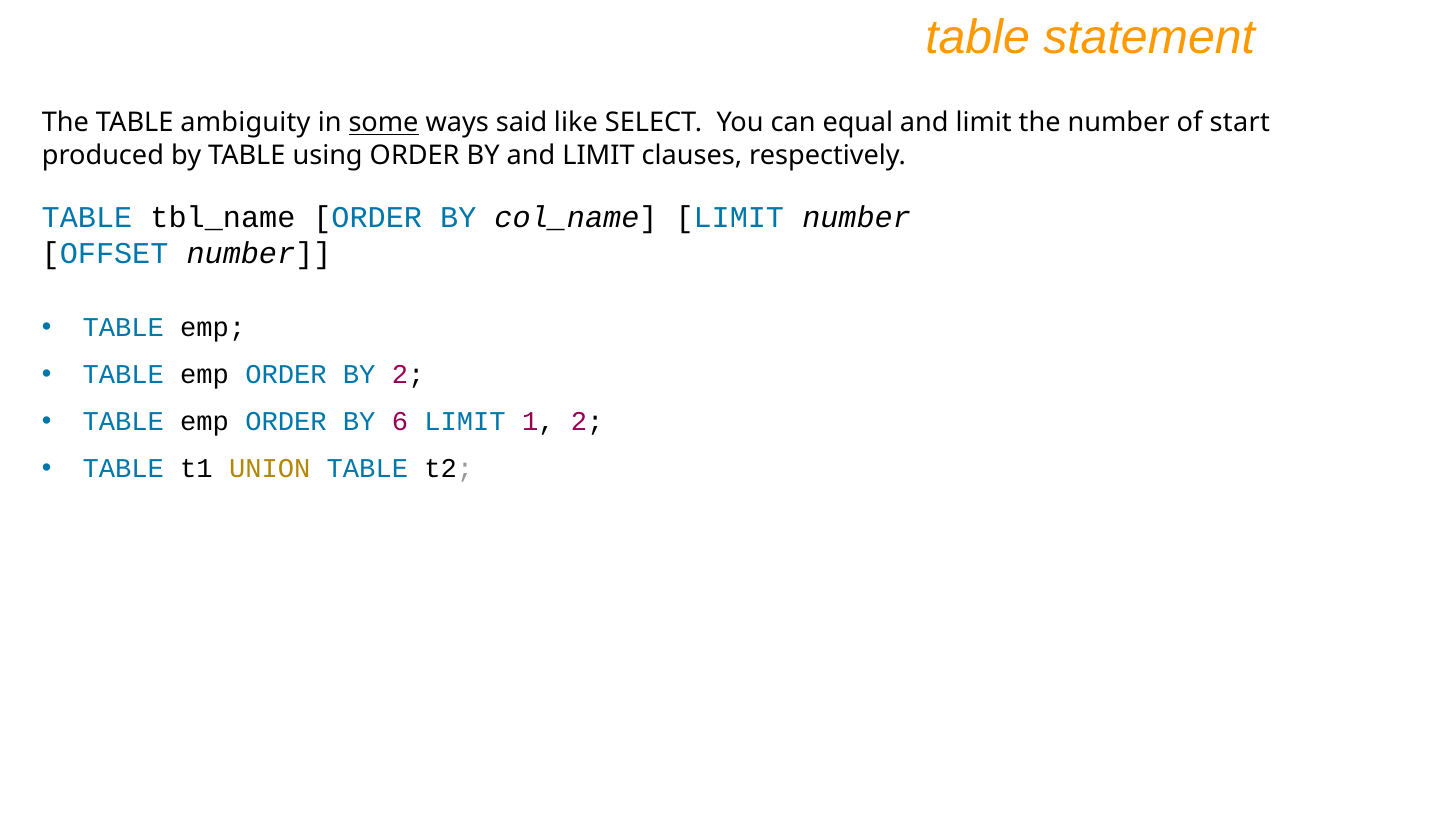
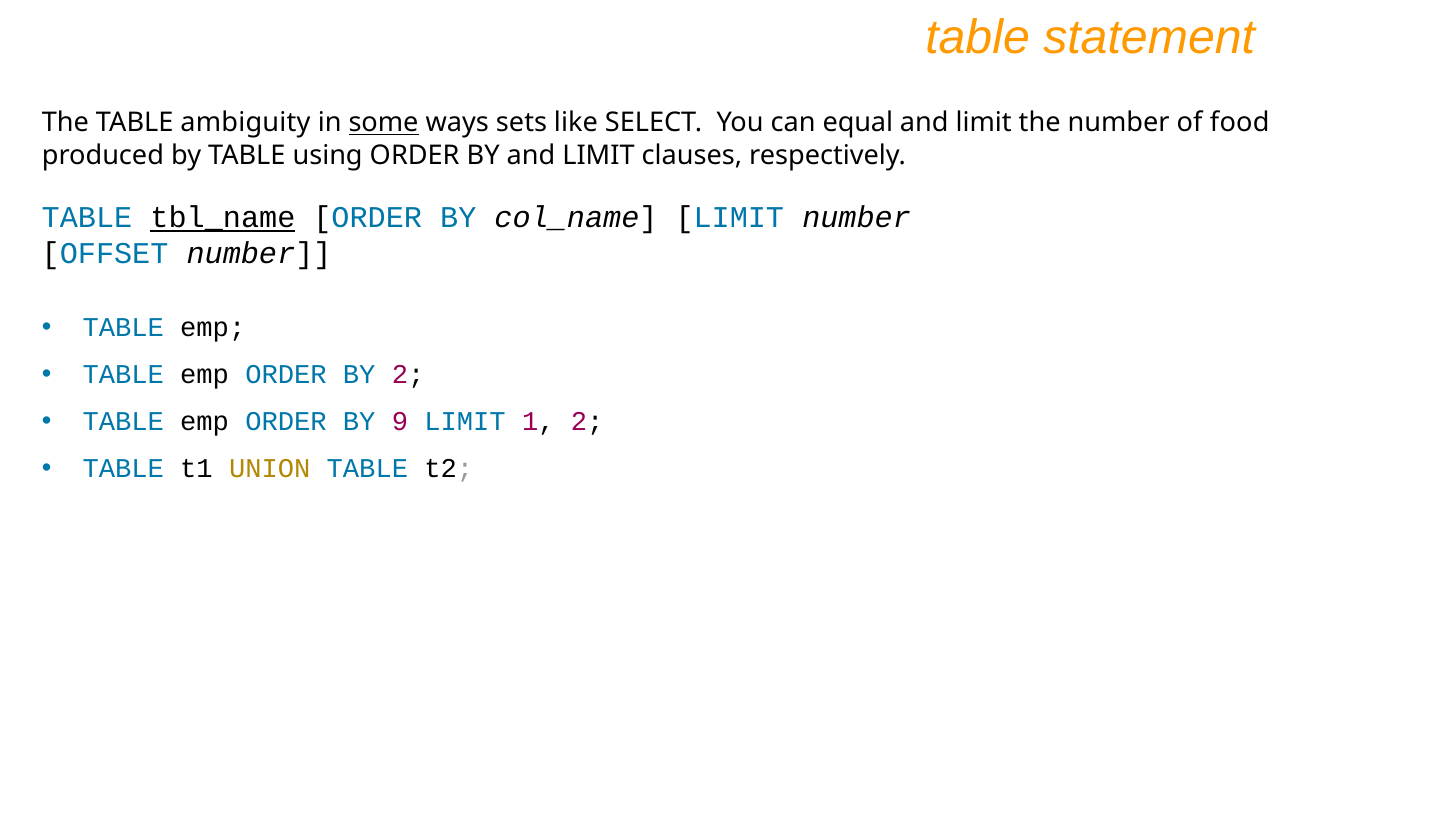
said: said -> sets (522, 123)
start: start -> food (1240, 123)
tbl_name underline: none -> present (223, 218)
6: 6 -> 9 (400, 422)
